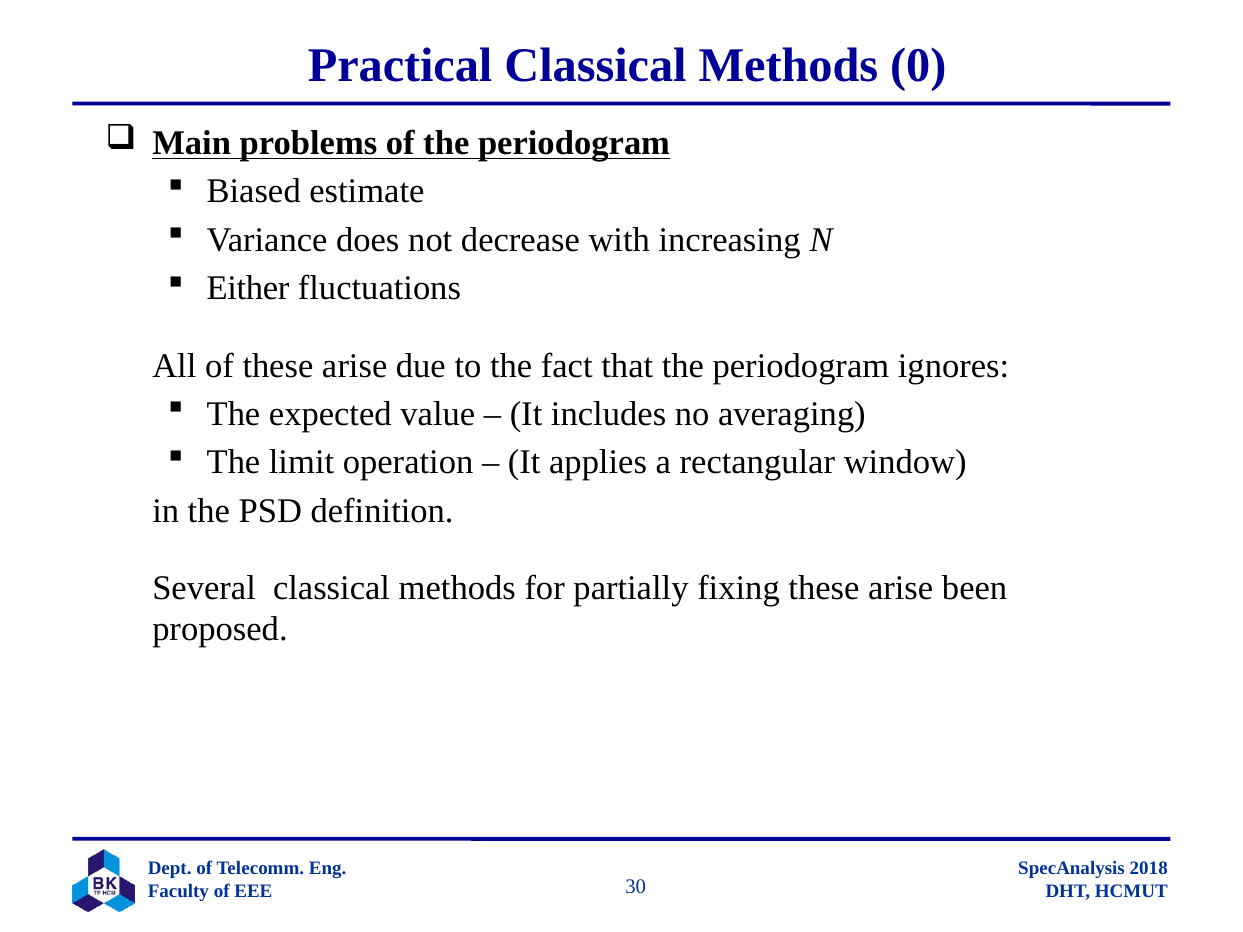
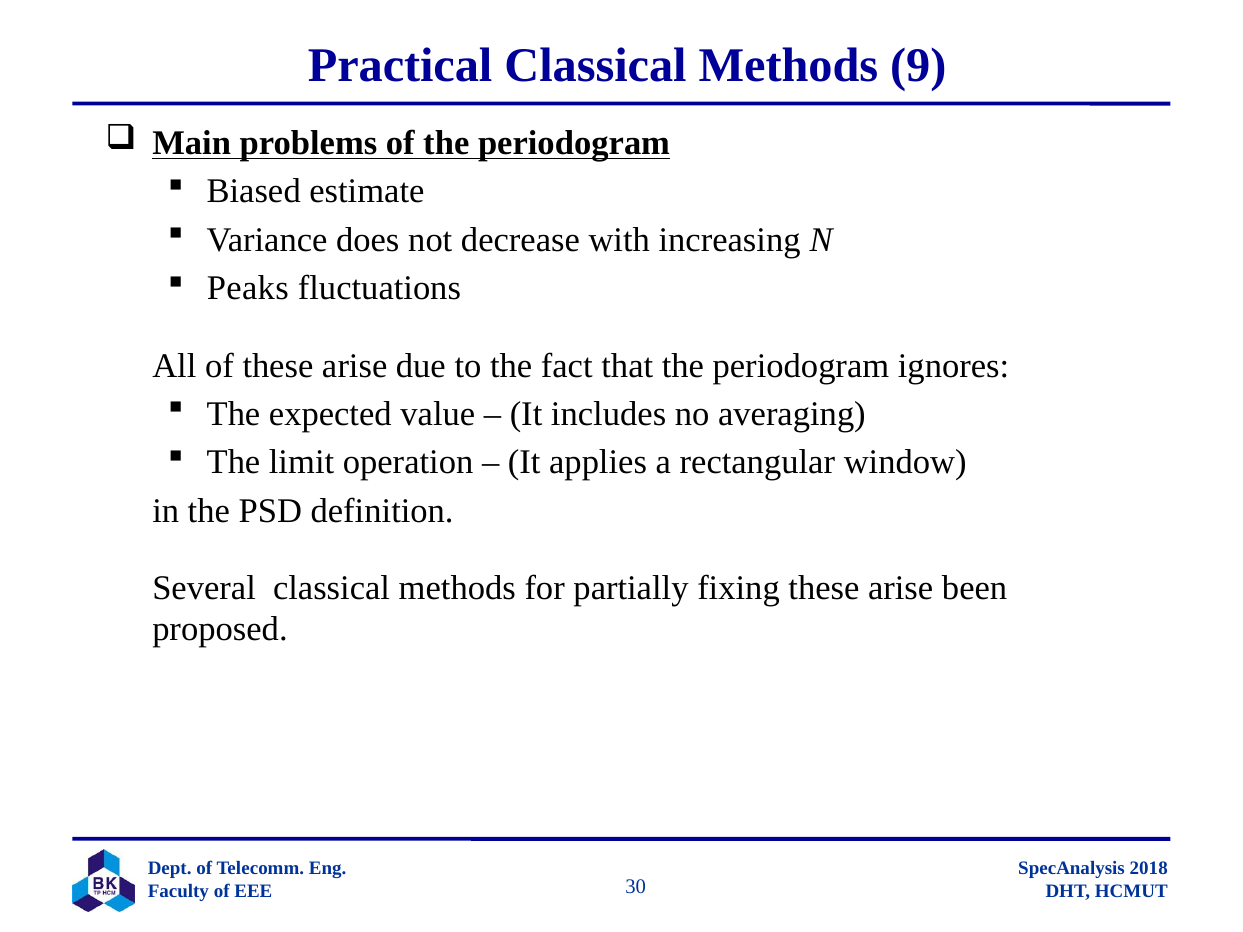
0: 0 -> 9 (918, 65)
Either: Either -> Peaks (248, 288)
